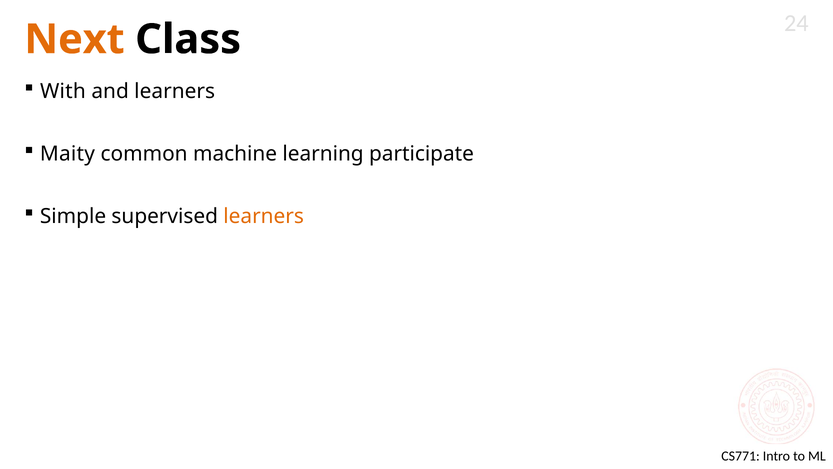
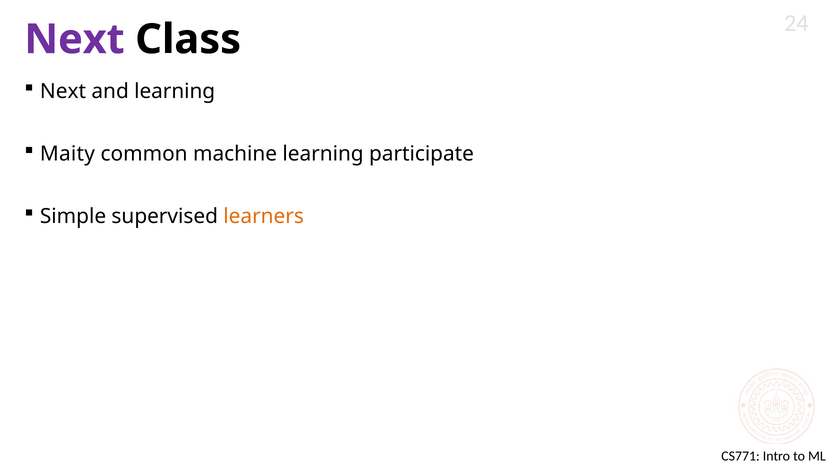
Next colour: orange -> purple (75, 39)
With: With -> Next (63, 92)
and learners: learners -> learning (175, 92)
